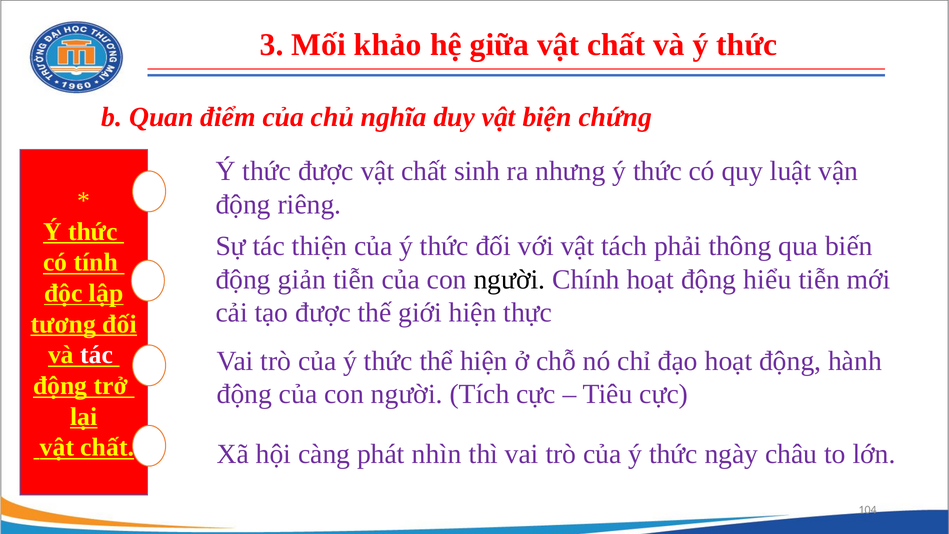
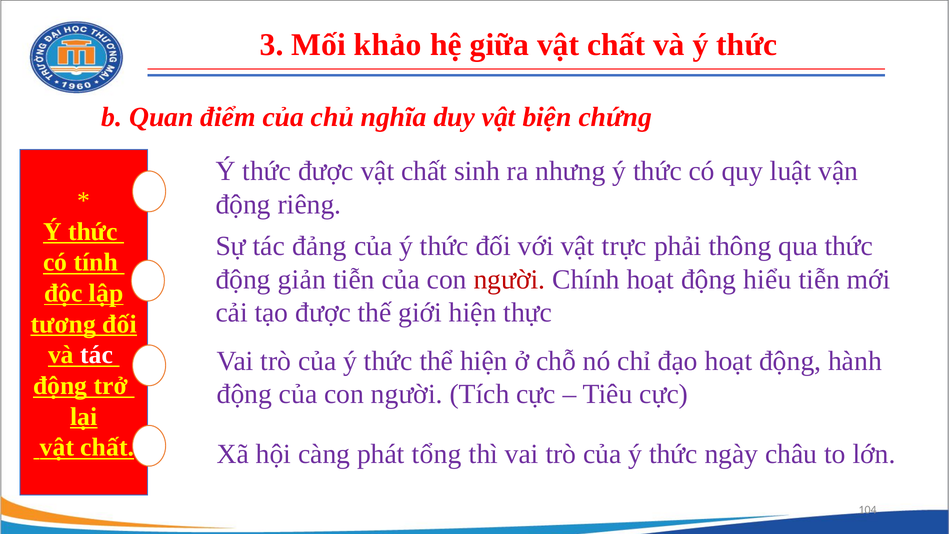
thiện: thiện -> đảng (319, 246)
tách: tách -> trực (624, 246)
qua biến: biến -> thức (849, 246)
người colour: black -> red (509, 279)
nhìn: nhìn -> tổng (437, 454)
